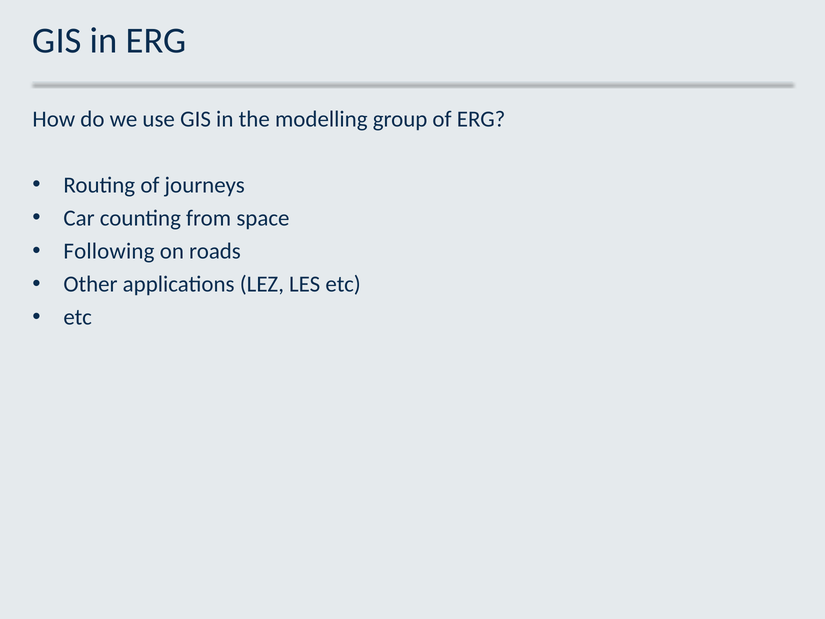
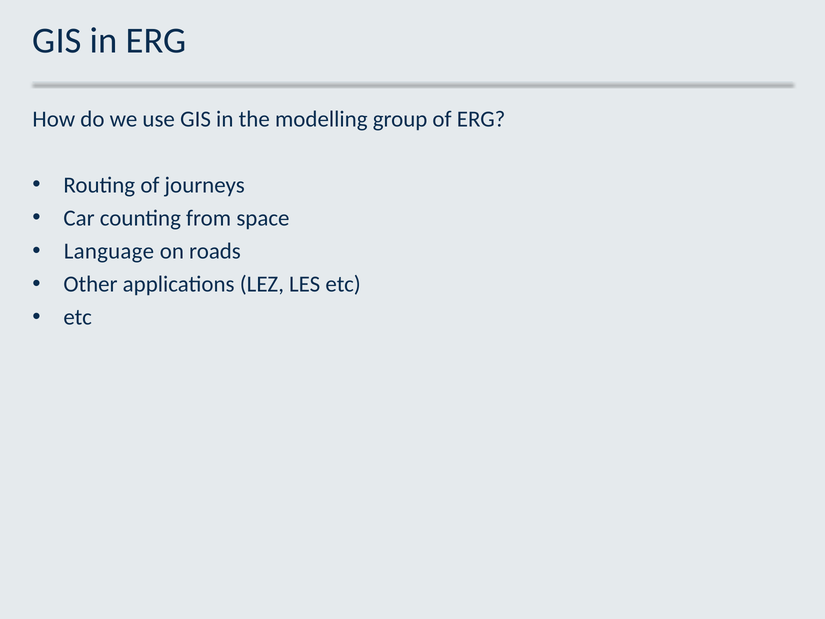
Following: Following -> Language (109, 251)
